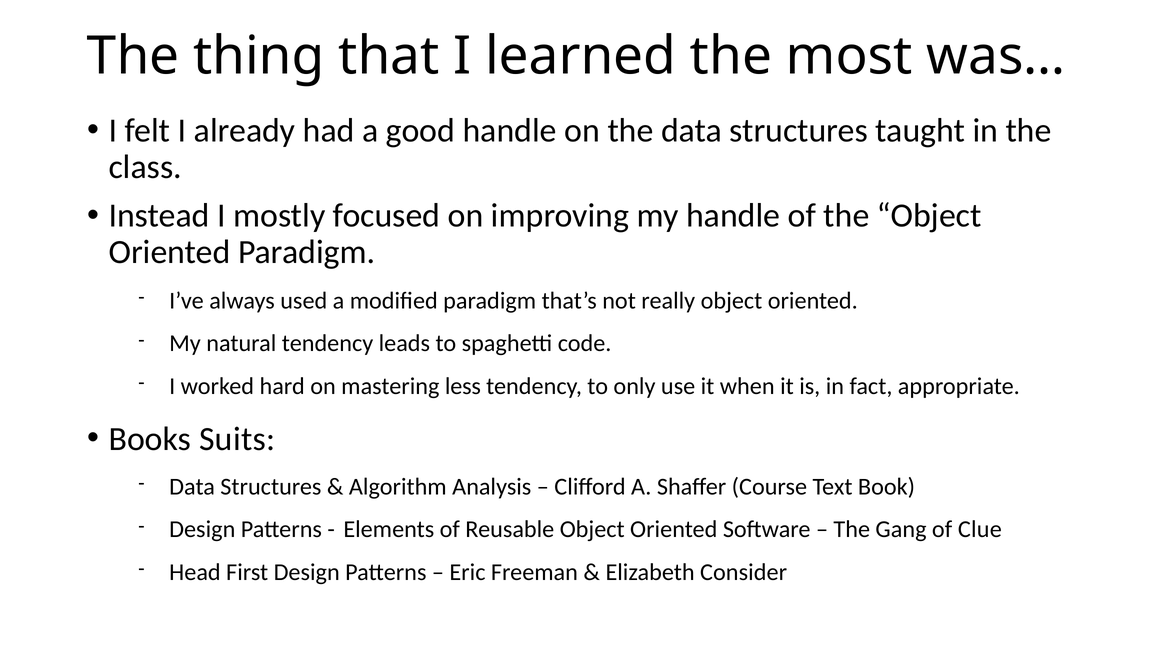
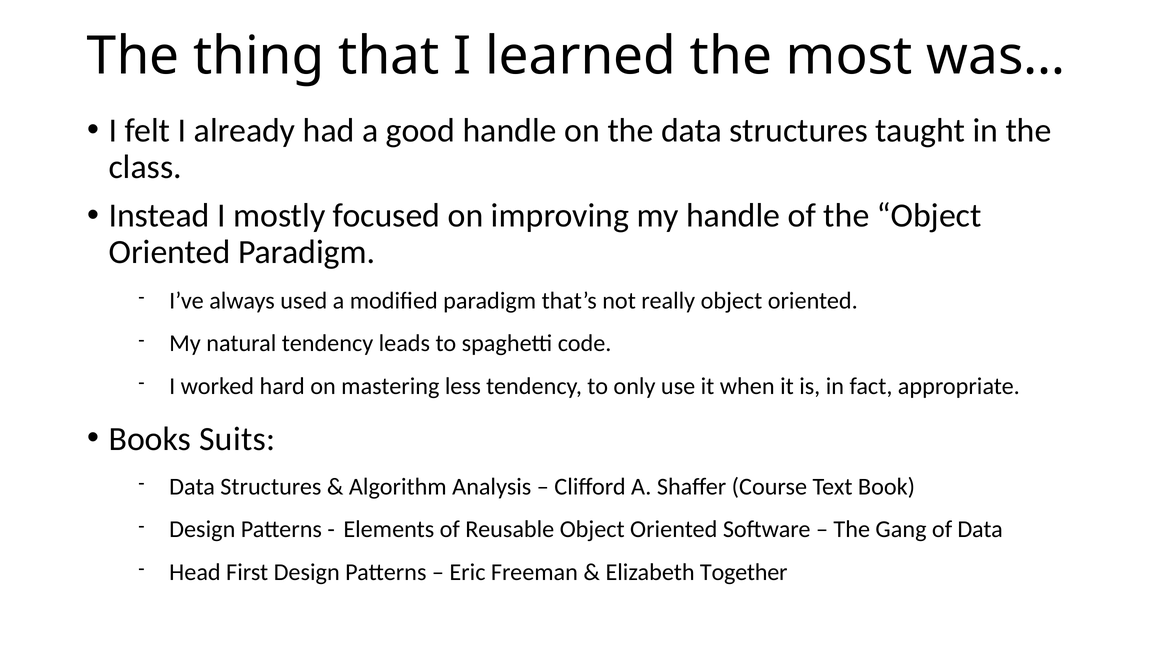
of Clue: Clue -> Data (980, 530)
Consider: Consider -> Together (744, 572)
